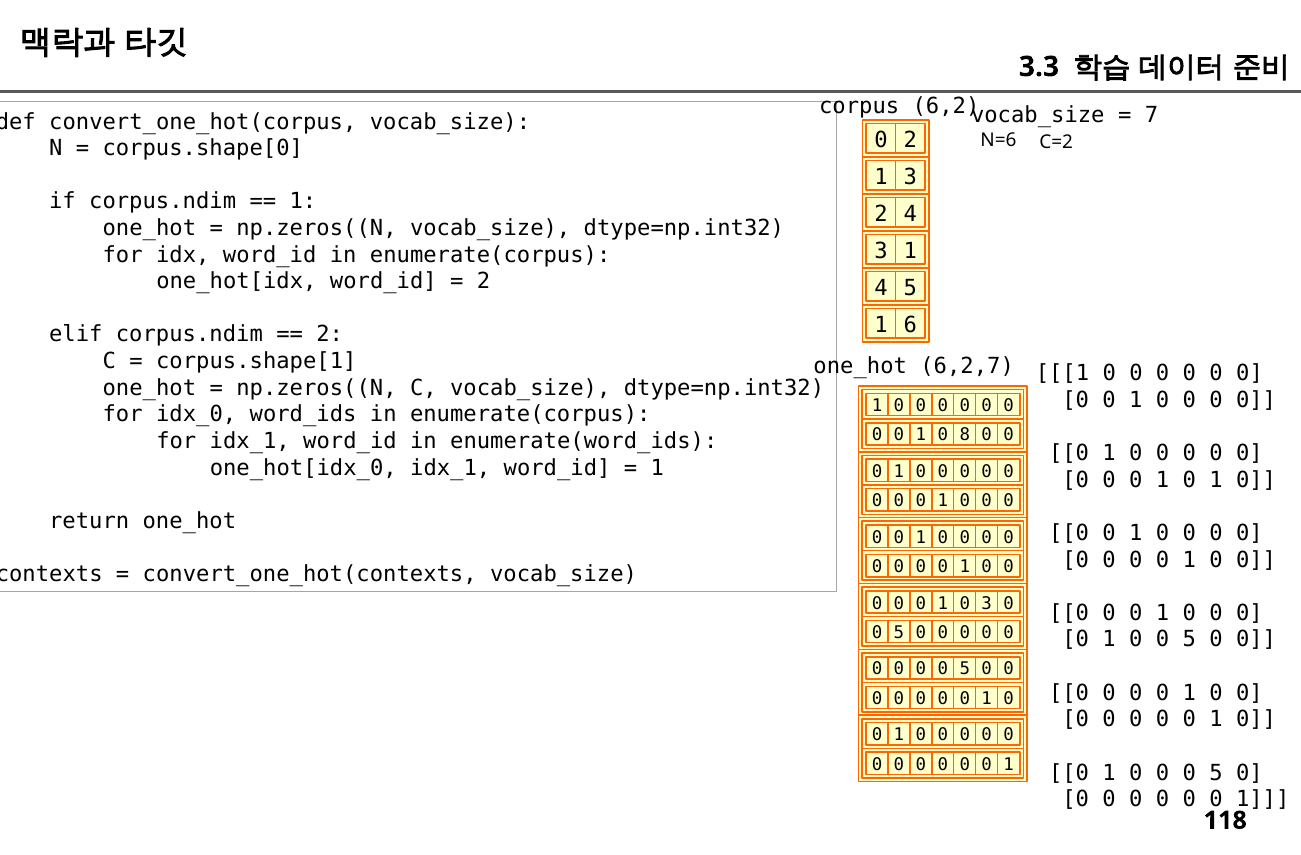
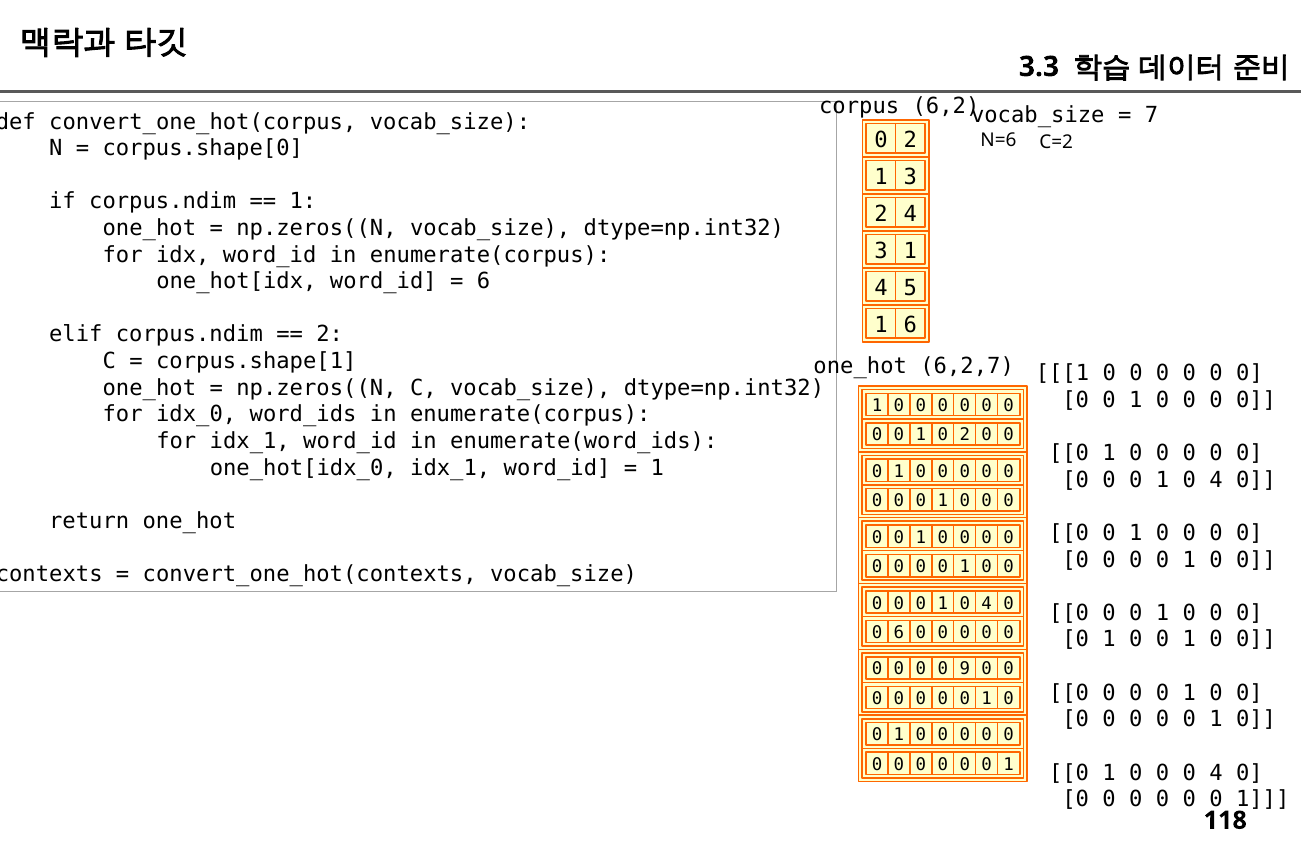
2: 2 -> 6 (484, 281)
1 0 8: 8 -> 2 (965, 435)
1: 1 -> 4 (1216, 480)
3: 3 -> 4 (987, 603)
5: 5 -> 6 (899, 632)
5: 5 -> 1 (1189, 639)
5: 5 -> 9 (965, 669)
5: 5 -> 4 (1216, 772)
